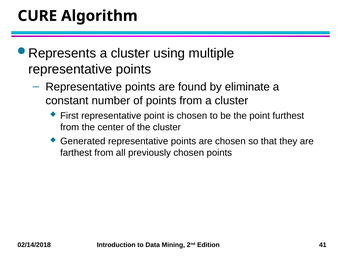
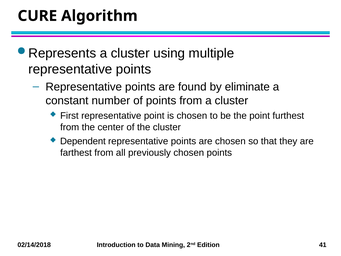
Generated: Generated -> Dependent (83, 141)
